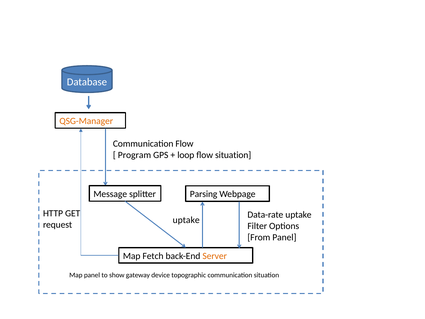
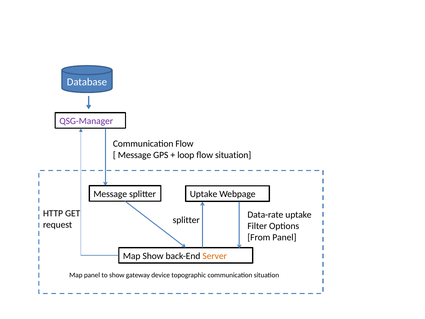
QSG-Manager colour: orange -> purple (86, 121)
Program: Program -> Message (135, 155)
splitter Parsing: Parsing -> Uptake (204, 194)
uptake: uptake -> splitter (186, 220)
Map Fetch: Fetch -> Show (153, 256)
